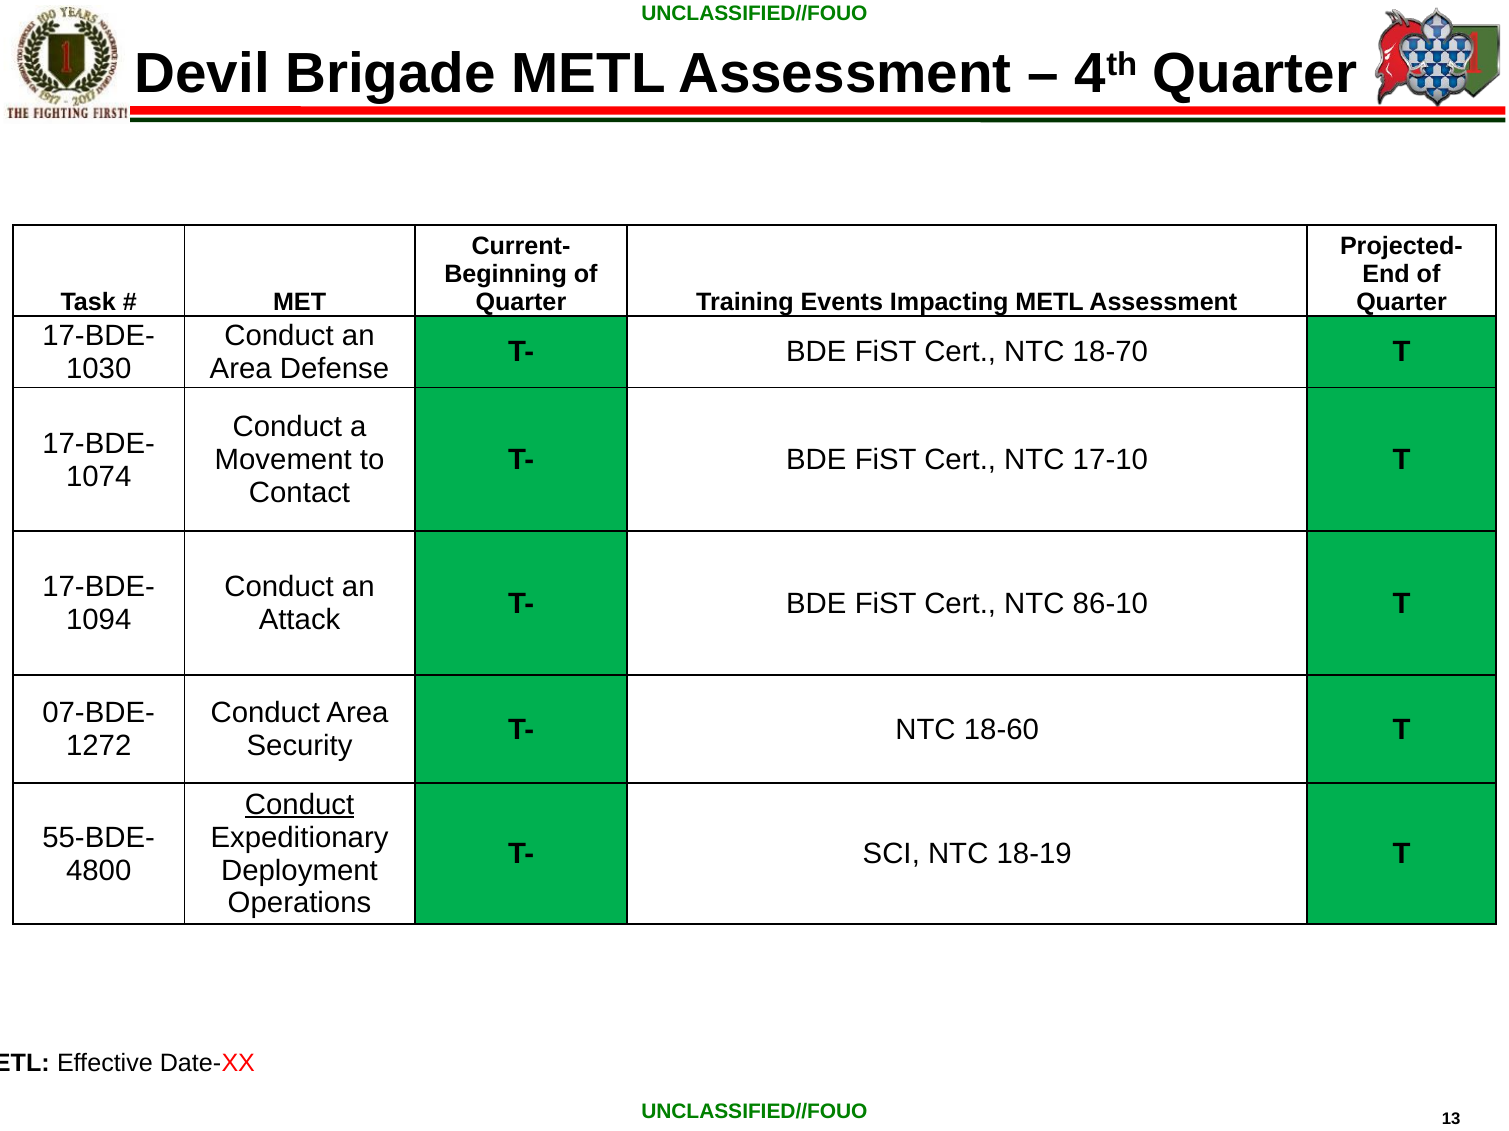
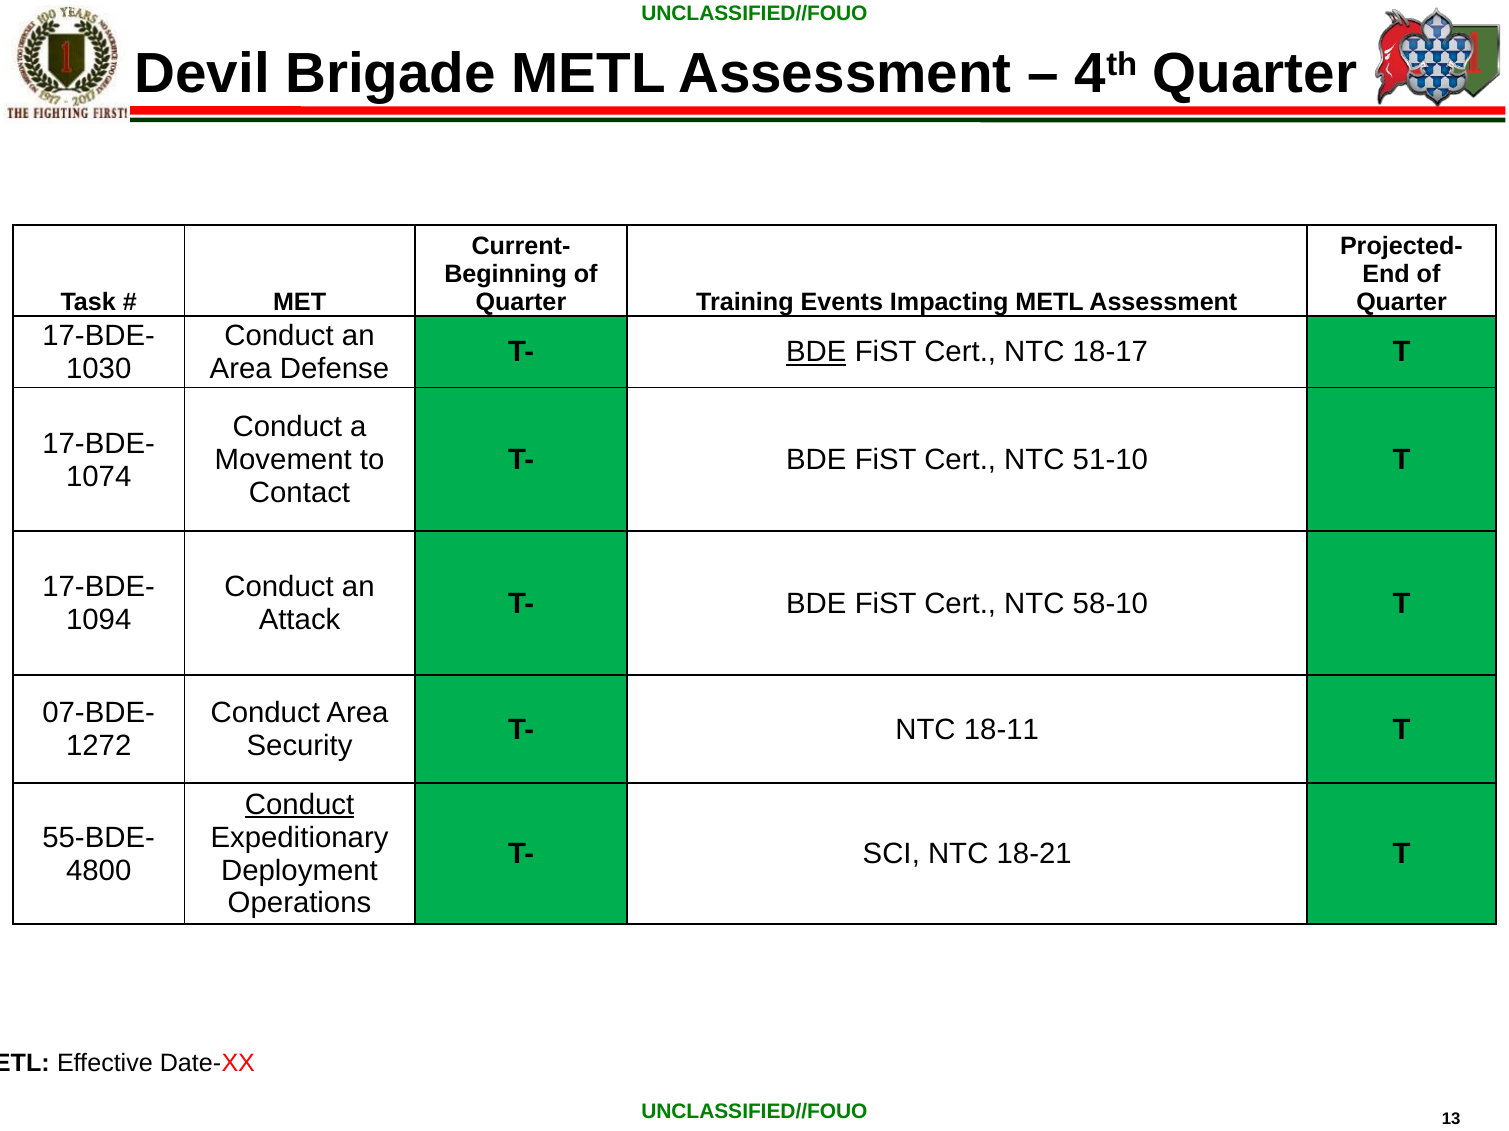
BDE underline: none -> present (816, 352)
18-70: 18-70 -> 18-17 (1110, 352)
17-10: 17-10 -> 51-10 (1110, 460)
86-10: 86-10 -> 58-10 (1110, 604)
18-60: 18-60 -> 18-11 (1001, 730)
18-19: 18-19 -> 18-21 (1034, 854)
